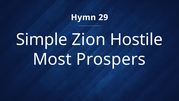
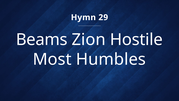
Simple: Simple -> Beams (42, 39)
Prospers: Prospers -> Humbles (111, 59)
